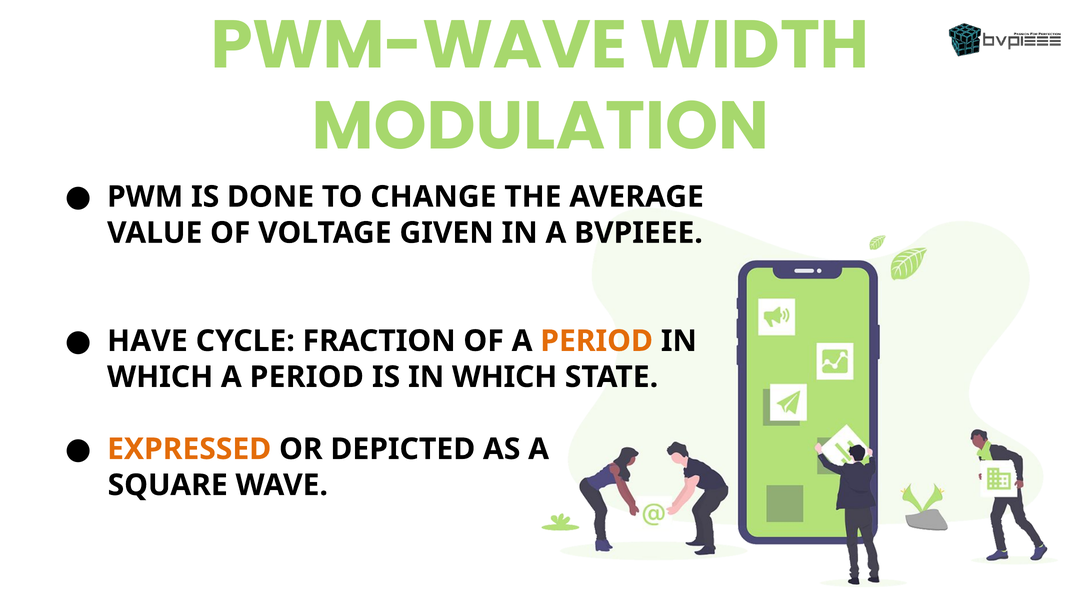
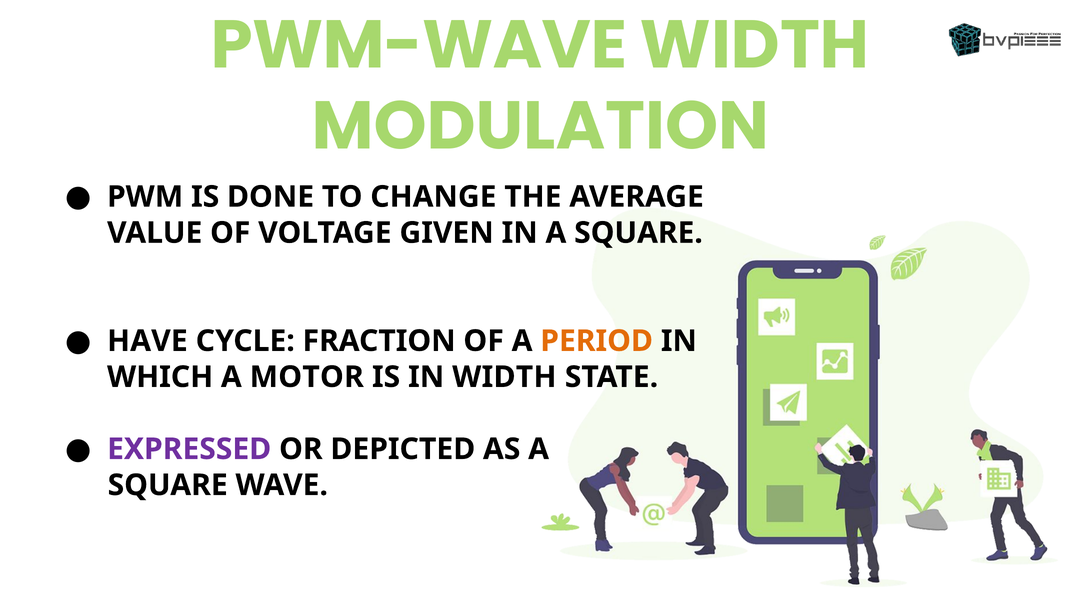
IN A BVPIEEE: BVPIEEE -> SQUARE (638, 233)
WHICH A PERIOD: PERIOD -> MOTOR (307, 377)
IS IN WHICH: WHICH -> WIDTH (504, 377)
EXPRESSED colour: orange -> purple (189, 449)
